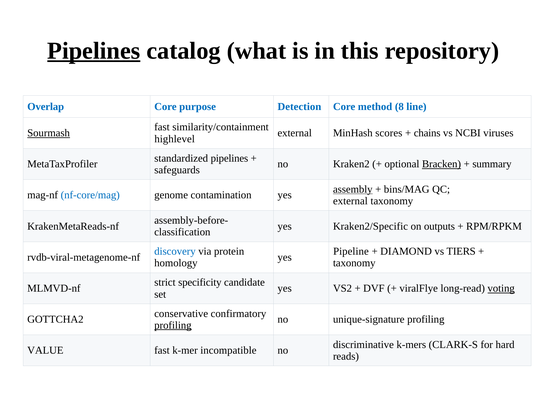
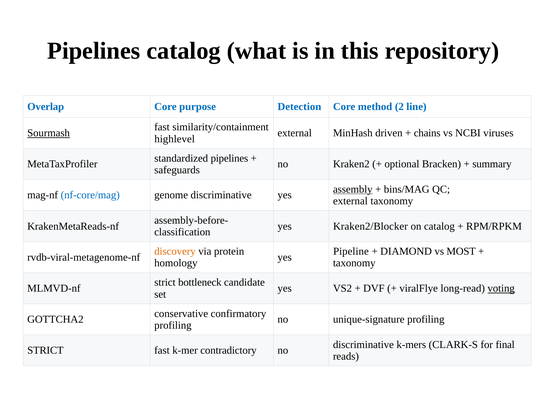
Pipelines underline: present -> none (94, 51)
8: 8 -> 2 (399, 107)
scores: scores -> driven (389, 133)
Bracken underline: present -> none (442, 164)
genome contamination: contamination -> discriminative (221, 195)
Kraken2/Specific: Kraken2/Specific -> Kraken2/Blocker (370, 226)
on outputs: outputs -> catalog (439, 226)
discovery colour: blue -> orange (175, 252)
TIERS: TIERS -> MOST (461, 252)
specificity: specificity -> bottleneck (200, 283)
profiling underline: present -> none (173, 325)
hard: hard -> final (505, 345)
VALUE: VALUE -> STRICT (45, 351)
incompatible: incompatible -> contradictory (228, 351)
